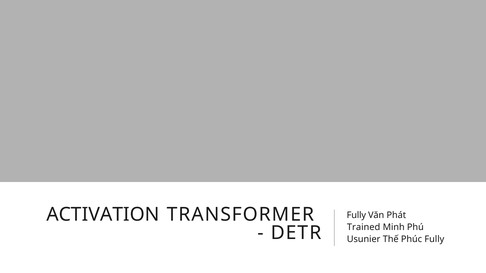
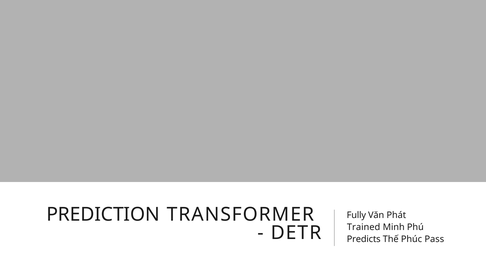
ACTIVATION: ACTIVATION -> PREDICTION (103, 215)
Usunier: Usunier -> Predicts (364, 239)
Phúc Fully: Fully -> Pass (434, 239)
